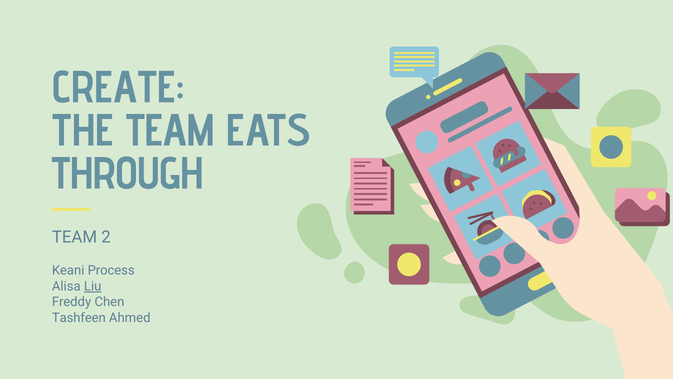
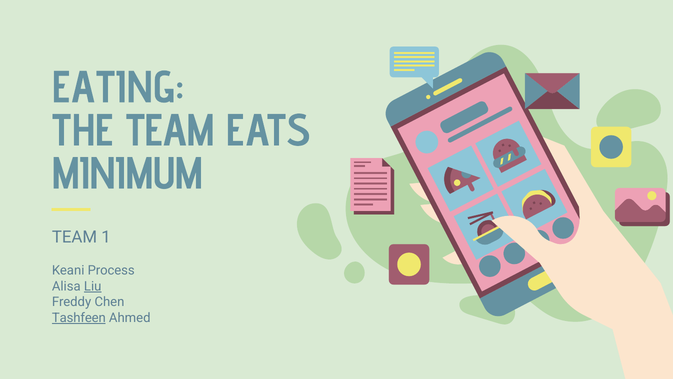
CREATE: CREATE -> EATING (118, 87)
THROUGH: THROUGH -> MINIMUM (127, 174)
2: 2 -> 1 (106, 237)
Tashfeen underline: none -> present (79, 317)
